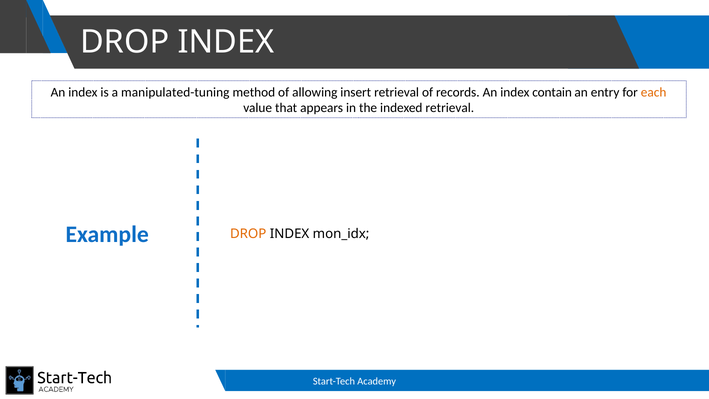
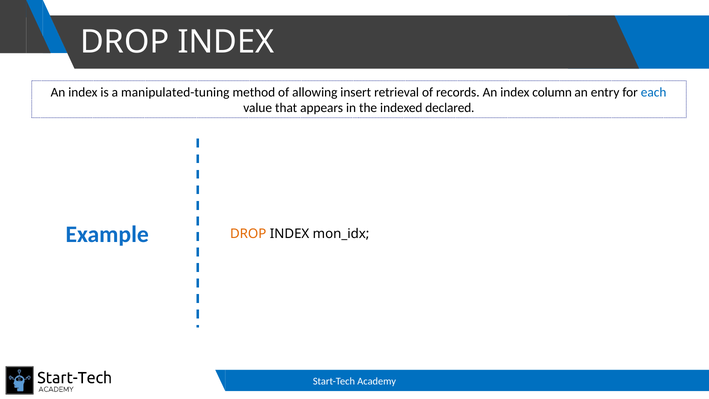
contain: contain -> column (552, 92)
each colour: orange -> blue (654, 92)
indexed retrieval: retrieval -> declared (450, 108)
